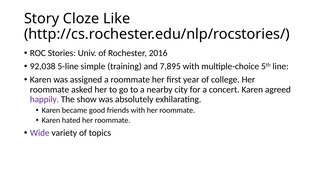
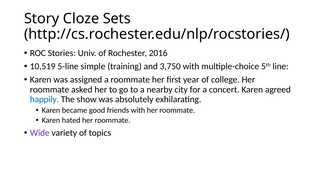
Like: Like -> Sets (117, 19)
92,038: 92,038 -> 10,519 (43, 66)
7,895: 7,895 -> 3,750 (170, 66)
happily colour: purple -> blue (44, 100)
